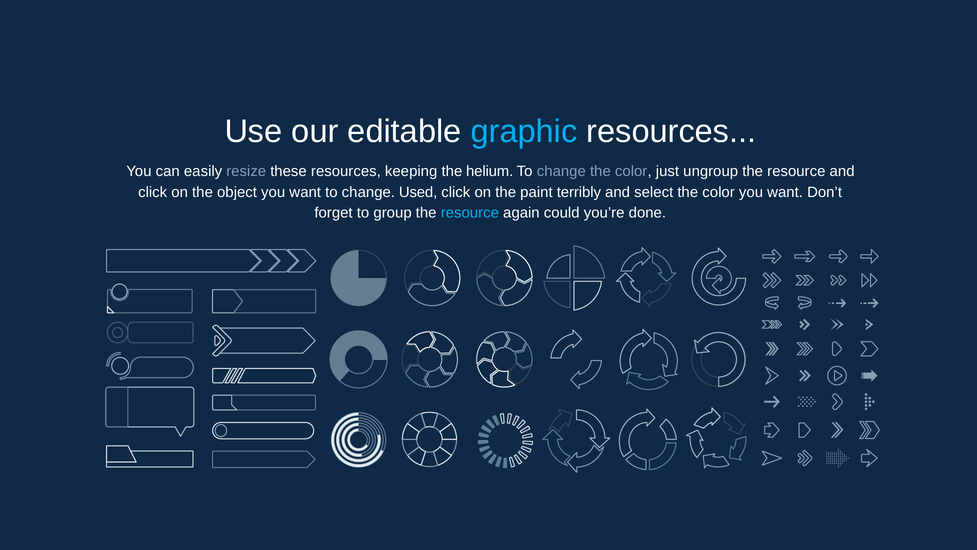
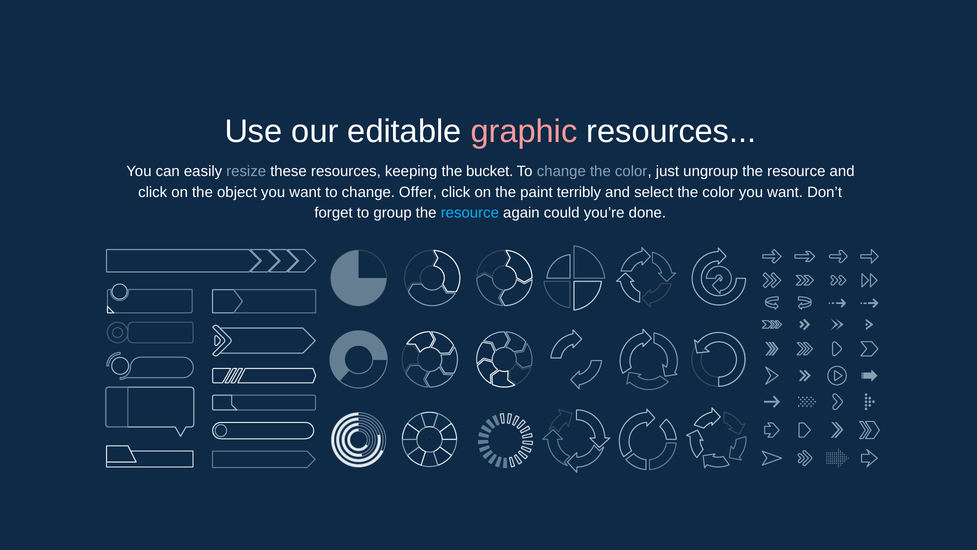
graphic colour: light blue -> pink (524, 131)
helium: helium -> bucket (490, 171)
Used: Used -> Offer (418, 192)
